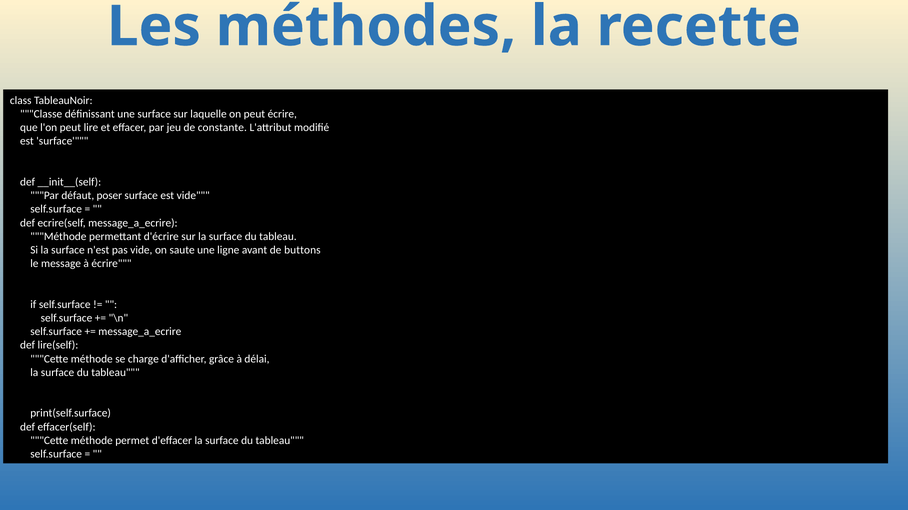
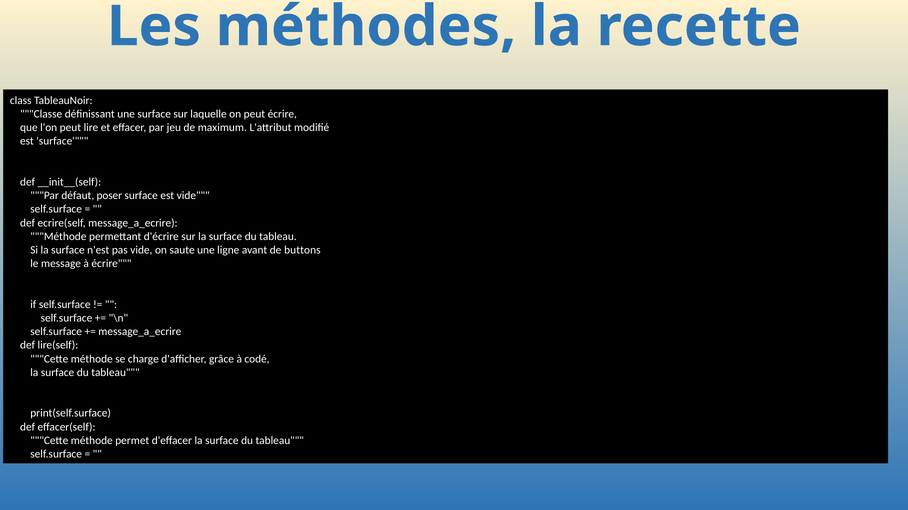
constante: constante -> maximum (222, 128)
délai: délai -> codé (257, 359)
